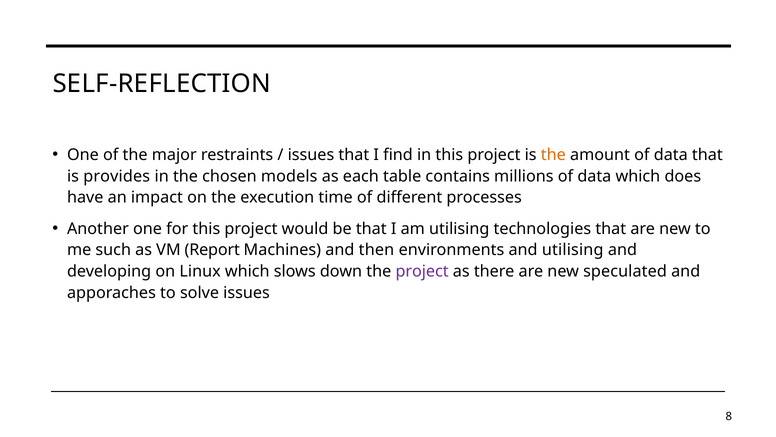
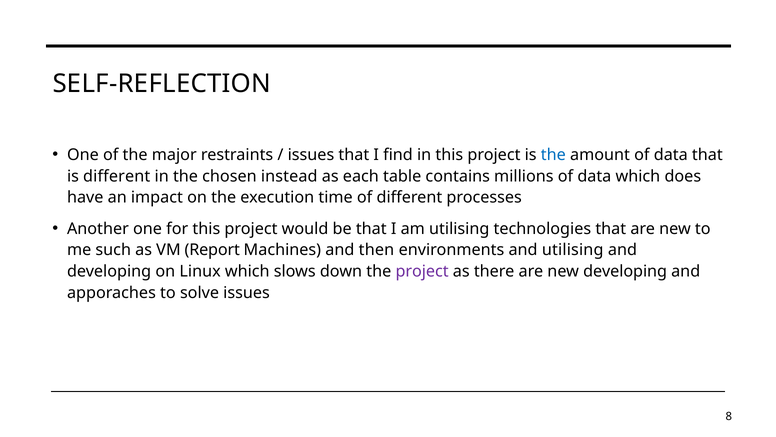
the colour: orange -> blue (553, 155)
is provides: provides -> different (117, 176)
models: models -> instead (289, 176)
new speculated: speculated -> developing (625, 271)
